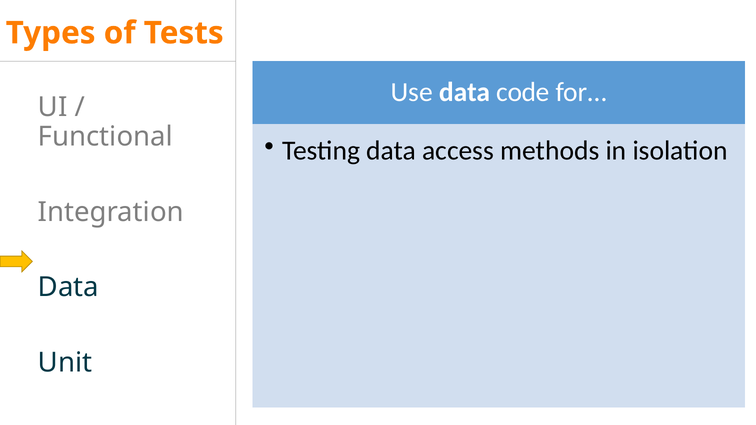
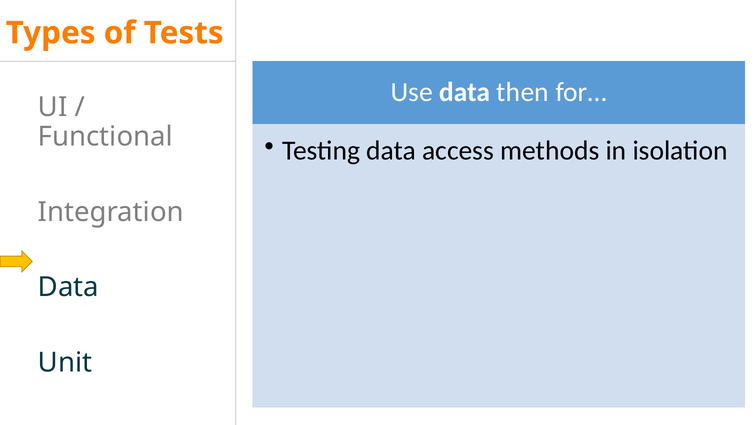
code: code -> then (523, 92)
